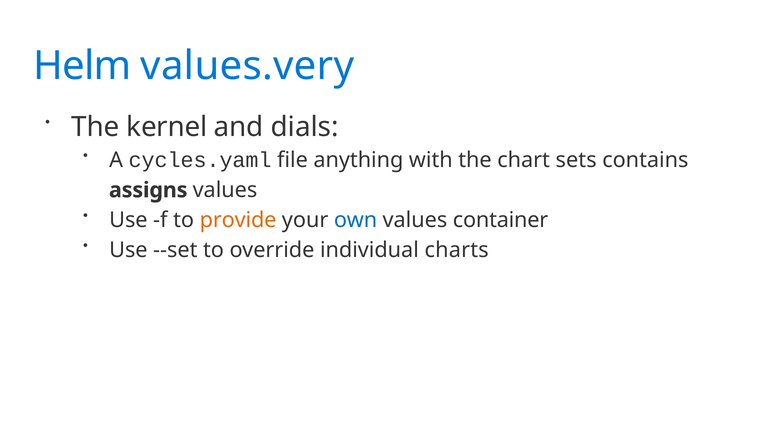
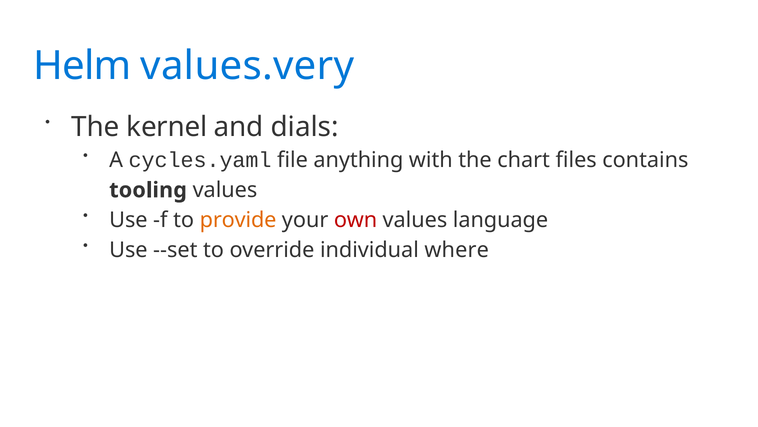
sets: sets -> files (576, 160)
assigns: assigns -> tooling (148, 190)
own colour: blue -> red (356, 220)
container: container -> language (500, 220)
charts: charts -> where (457, 250)
